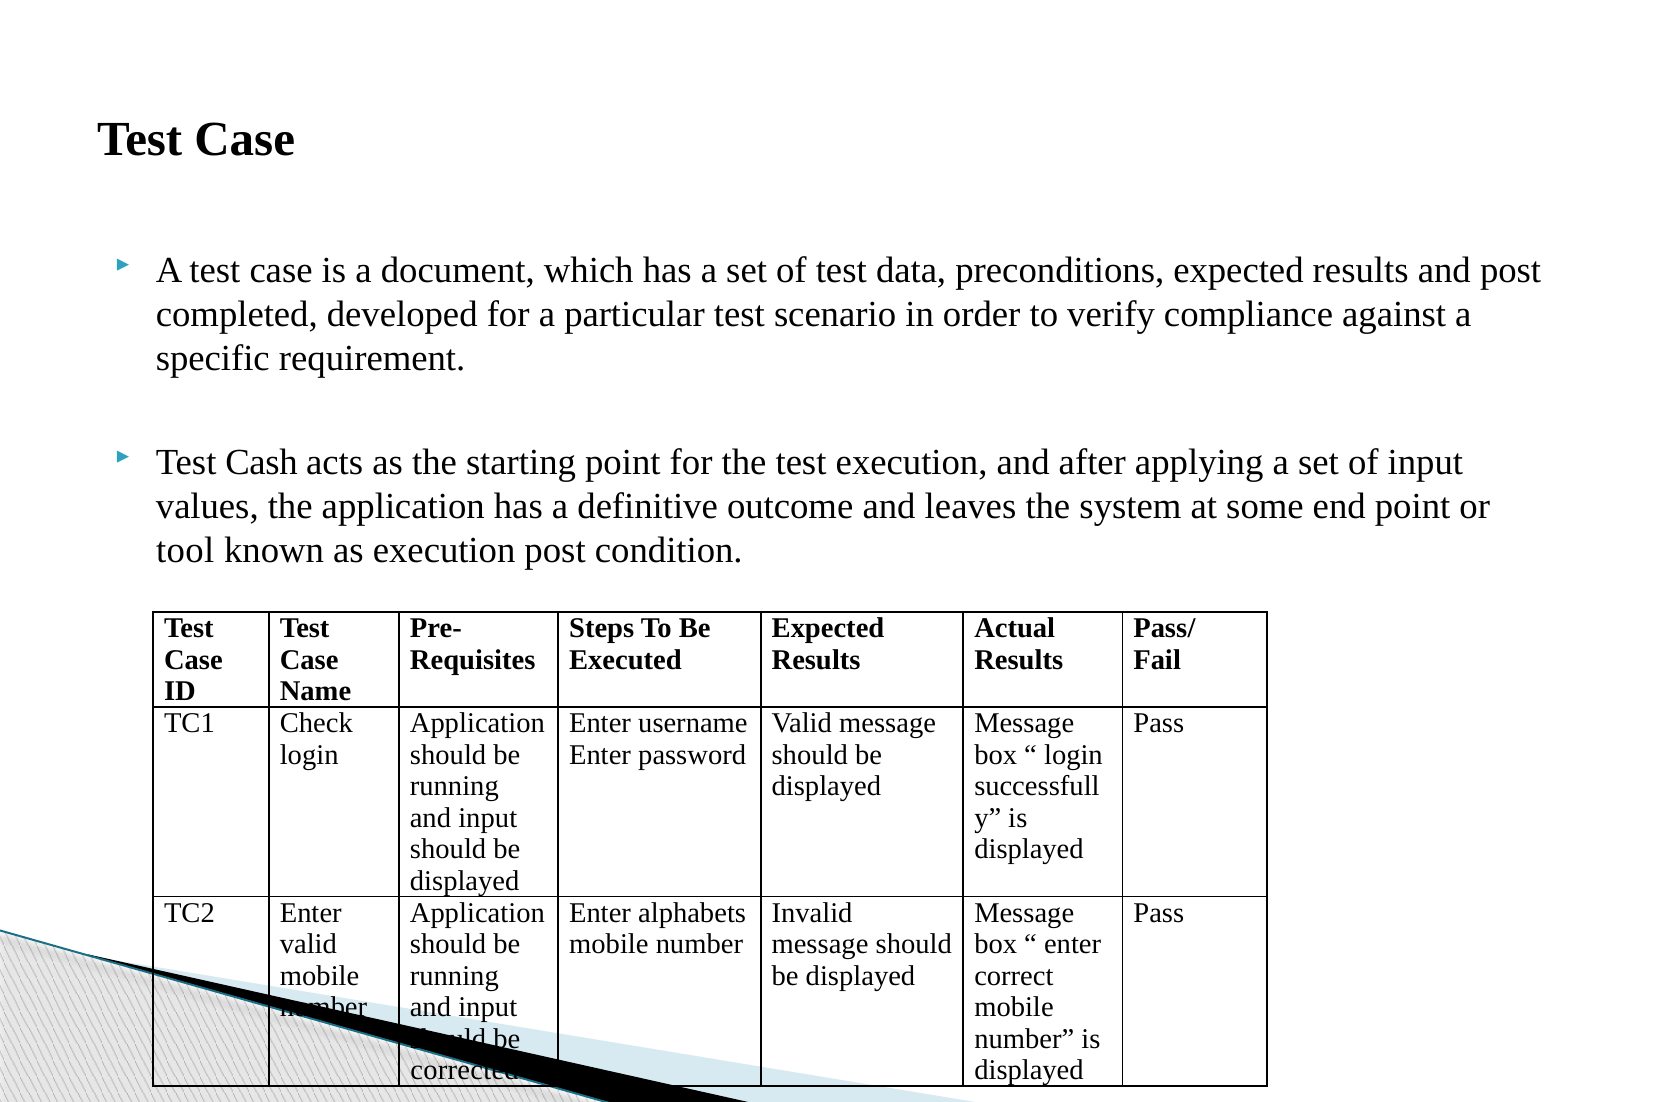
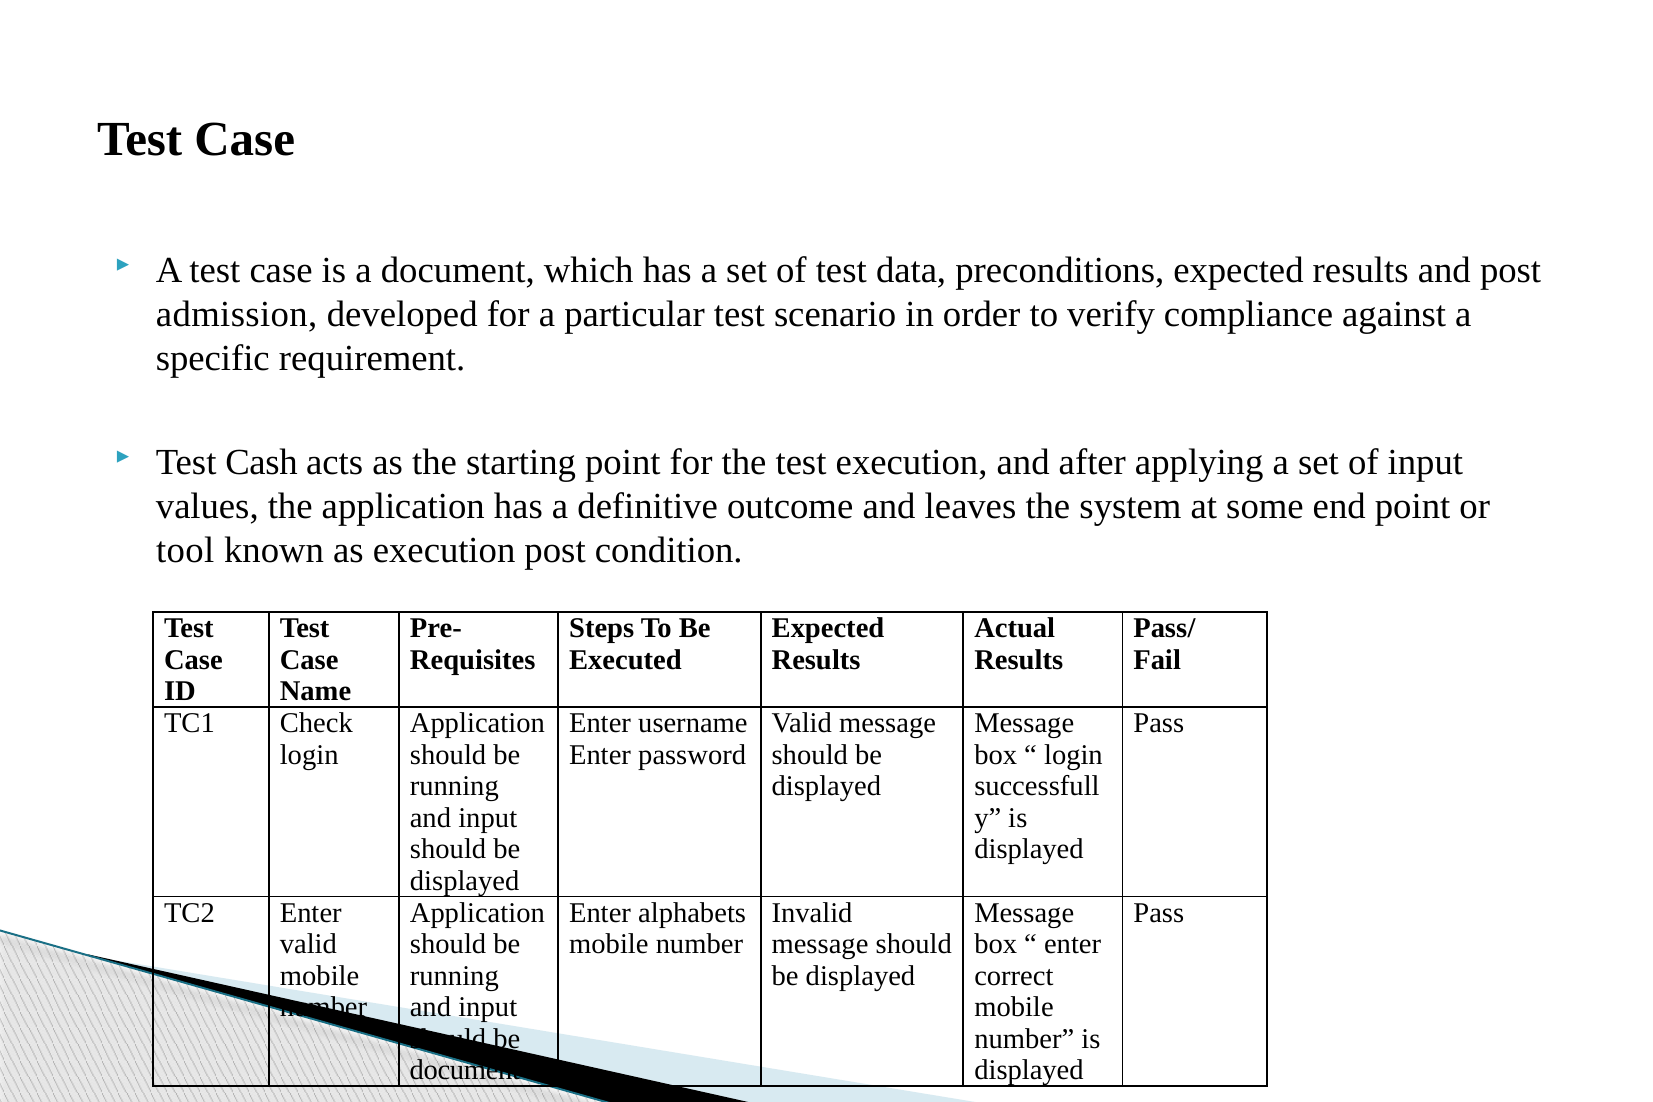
completed: completed -> admission (237, 314)
corrected: corrected -> document (465, 1071)
